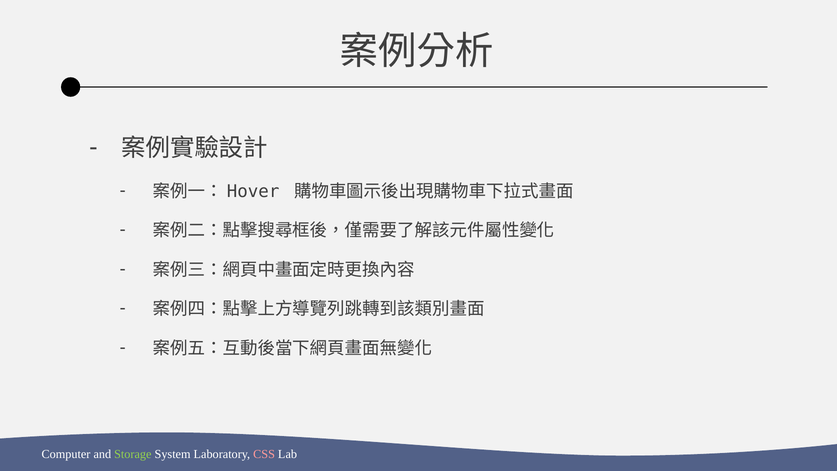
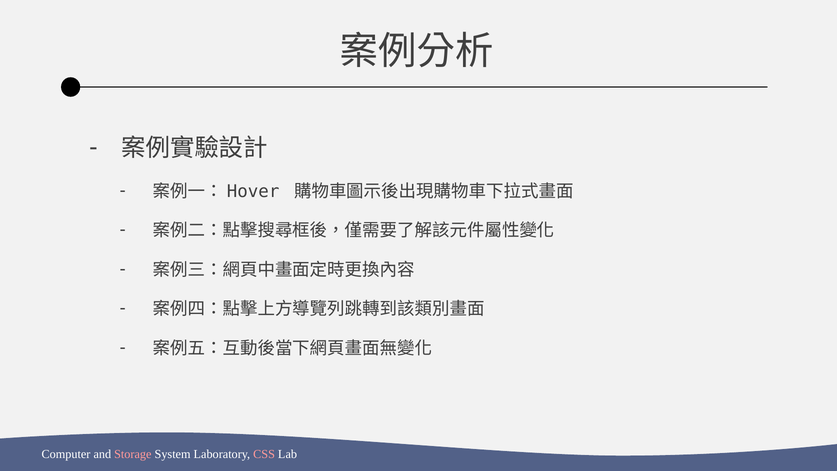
Storage colour: light green -> pink (133, 454)
